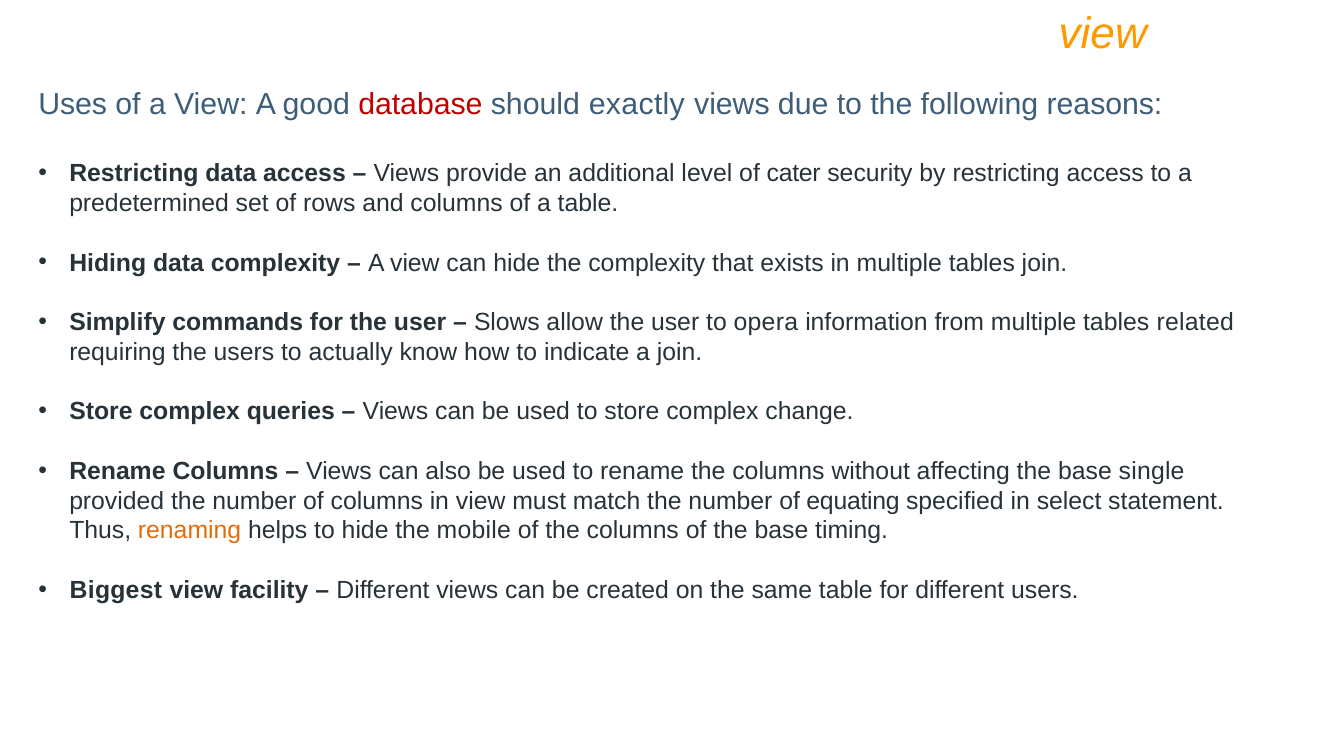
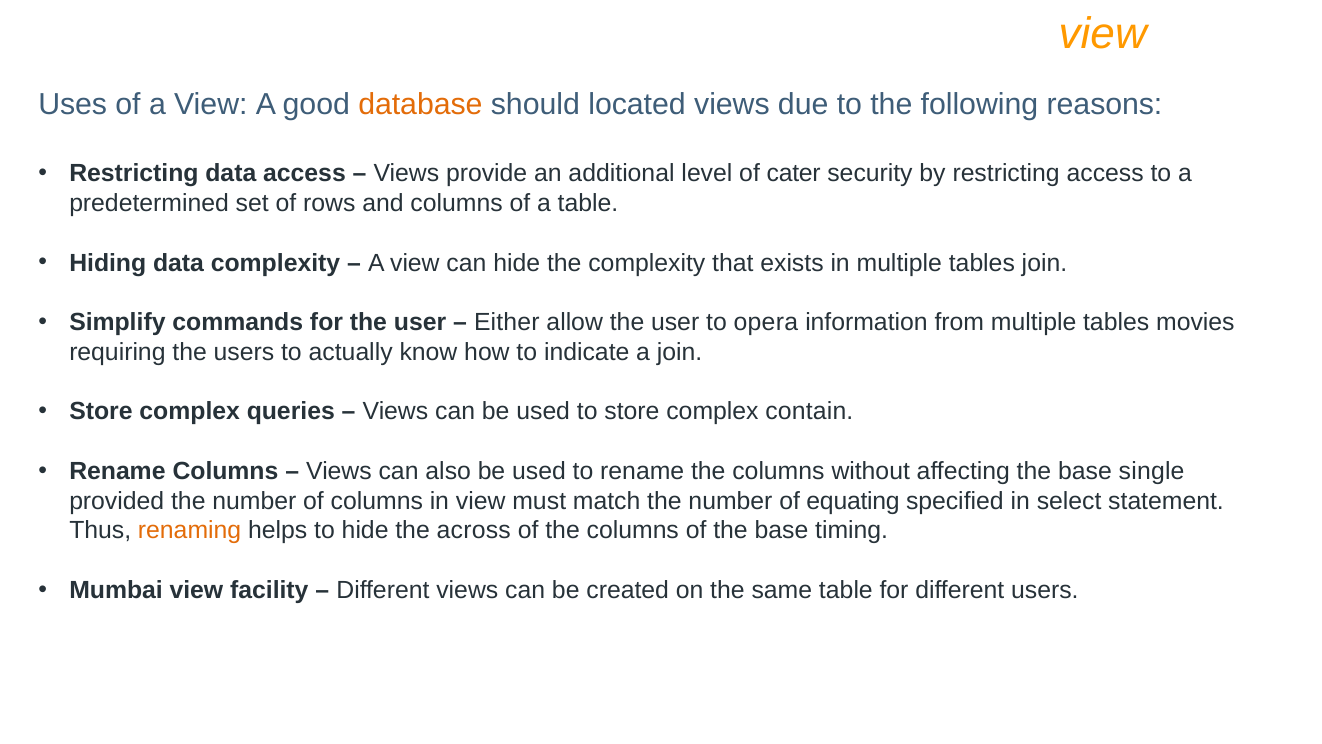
database colour: red -> orange (420, 105)
exactly: exactly -> located (637, 105)
Slows: Slows -> Either (507, 322)
related: related -> movies (1195, 322)
change: change -> contain (809, 412)
mobile: mobile -> across (474, 531)
Biggest: Biggest -> Mumbai (116, 590)
